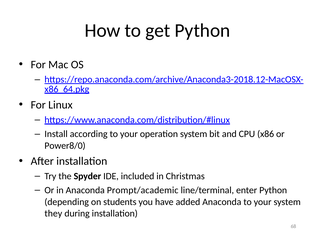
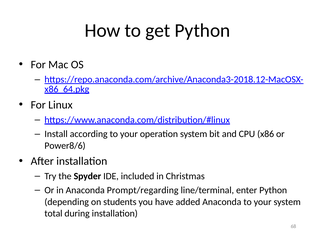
Power8/0: Power8/0 -> Power8/6 (65, 145)
Prompt/academic: Prompt/academic -> Prompt/regarding (143, 190)
they: they -> total (53, 213)
